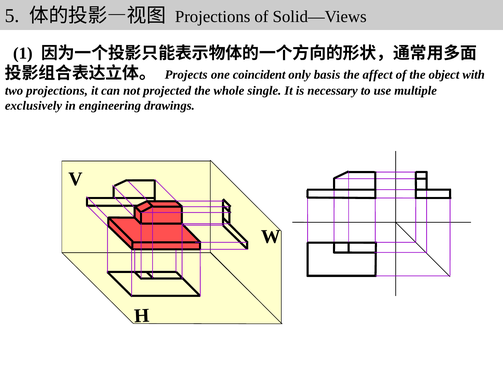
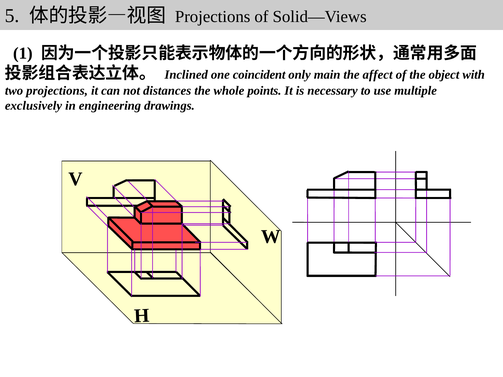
Projects: Projects -> Inclined (186, 75)
basis: basis -> main (327, 75)
projected: projected -> distances (167, 91)
single: single -> points (264, 91)
